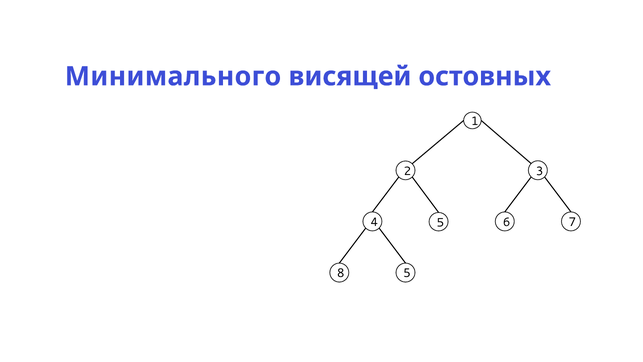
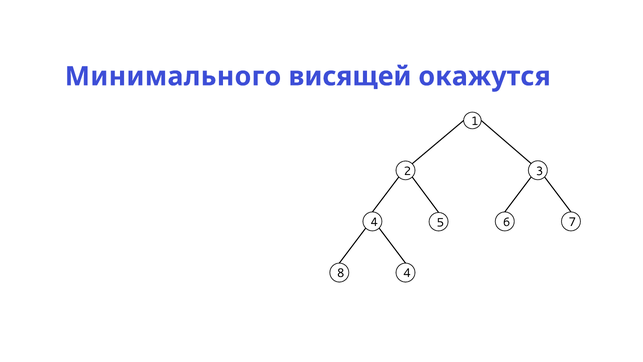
остовных: остовных -> окажутся (485, 76)
8 5: 5 -> 4 (407, 273)
